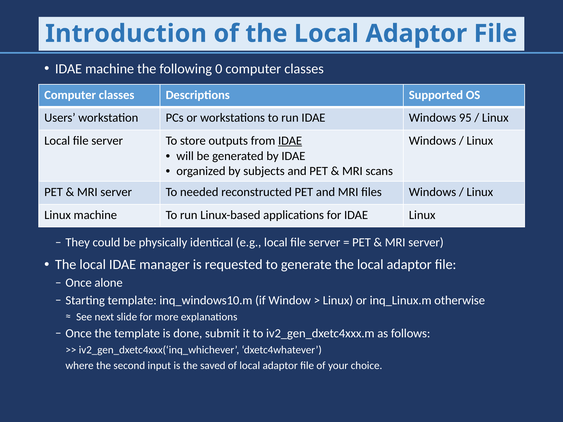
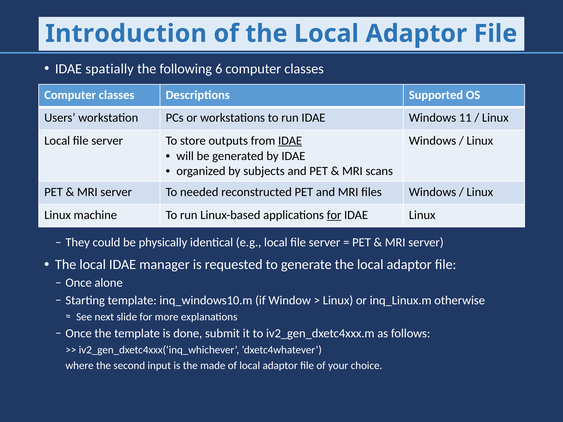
IDAE machine: machine -> spatially (110, 69)
0: 0 -> 6 (219, 69)
95: 95 -> 11 (465, 118)
for underline: none -> present (334, 215)
saved: saved -> made (213, 366)
